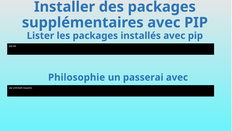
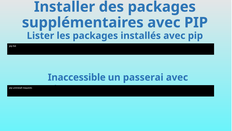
Philosophie: Philosophie -> Inaccessible (77, 77)
